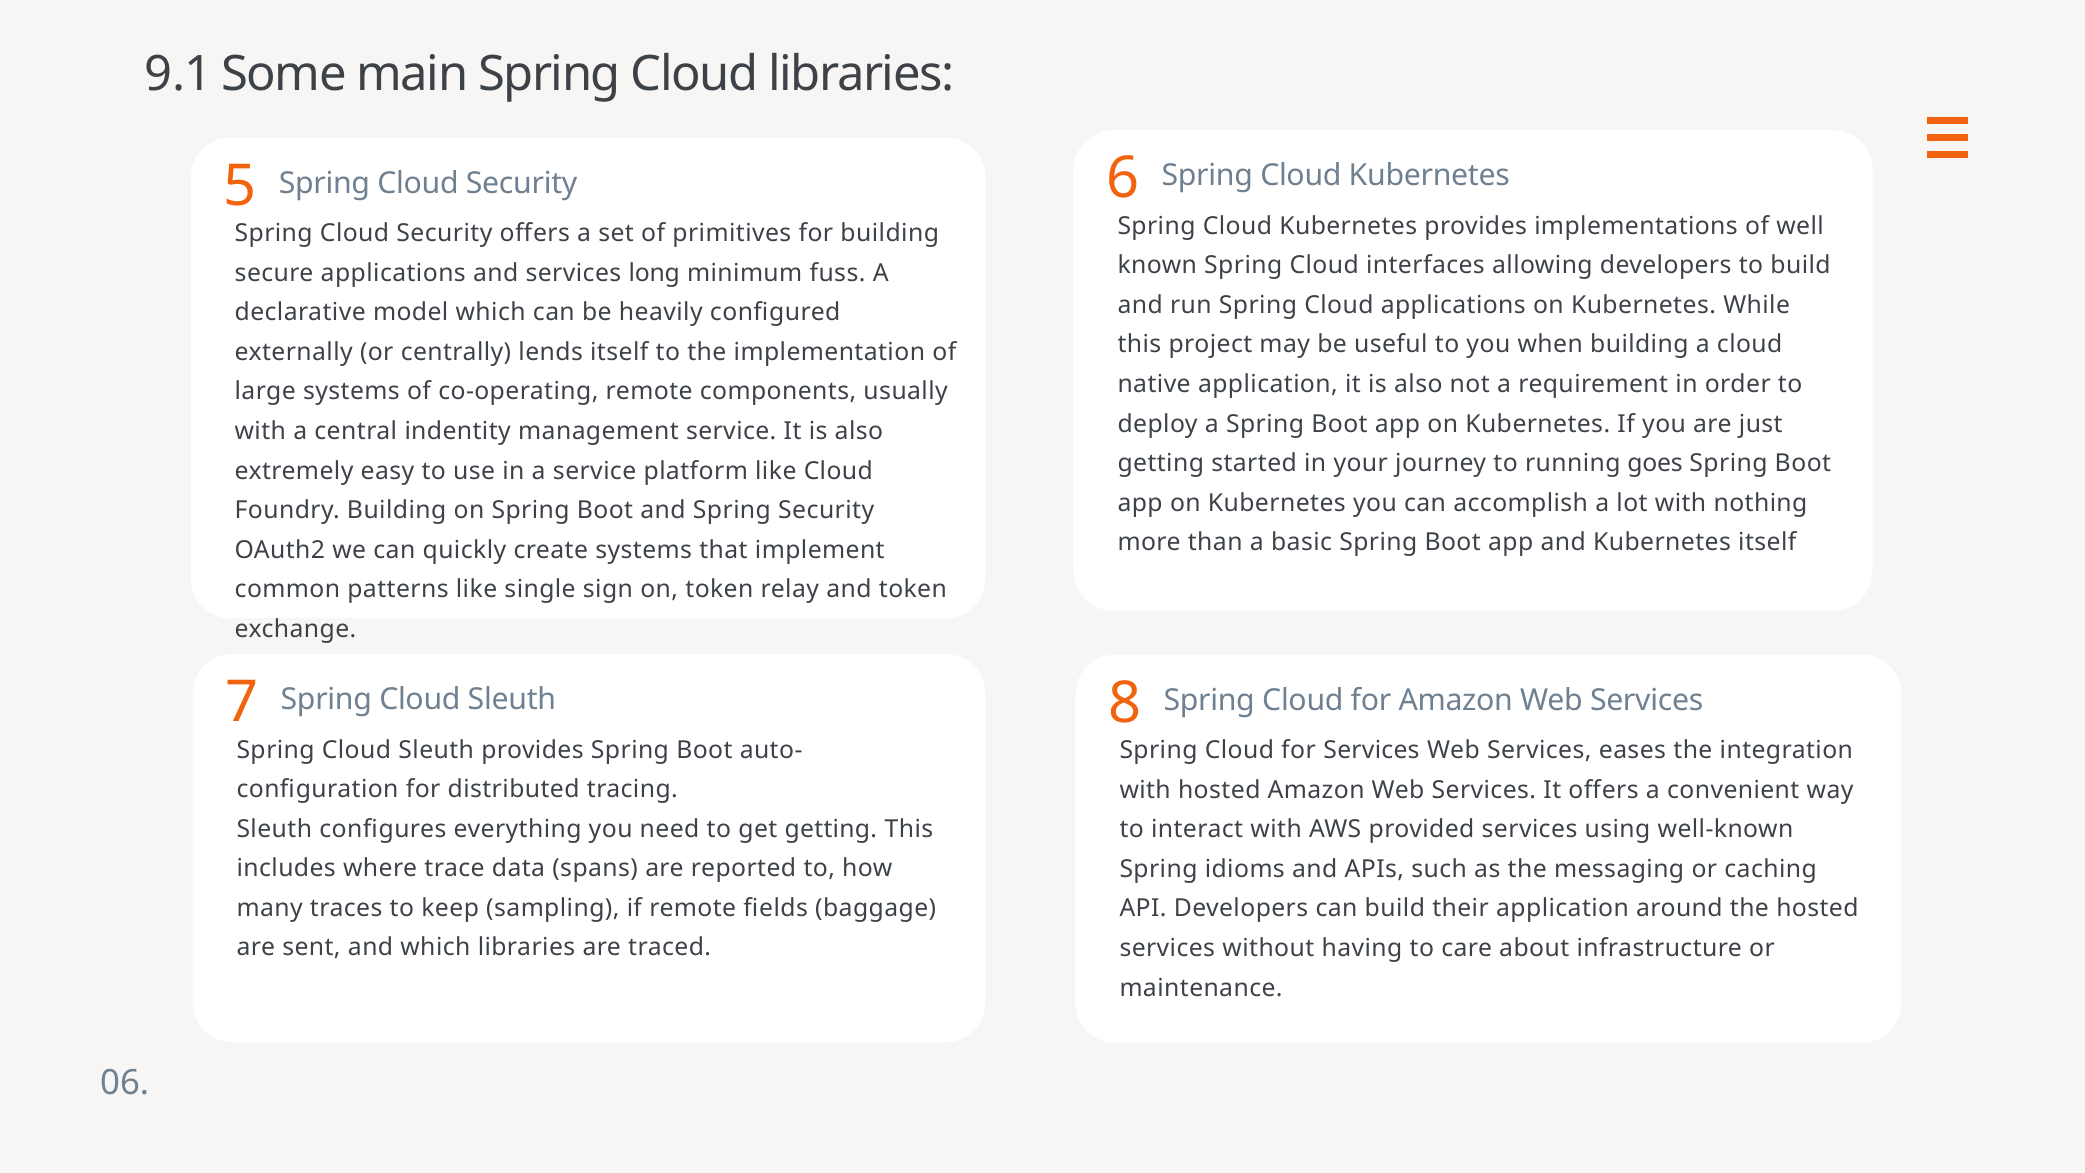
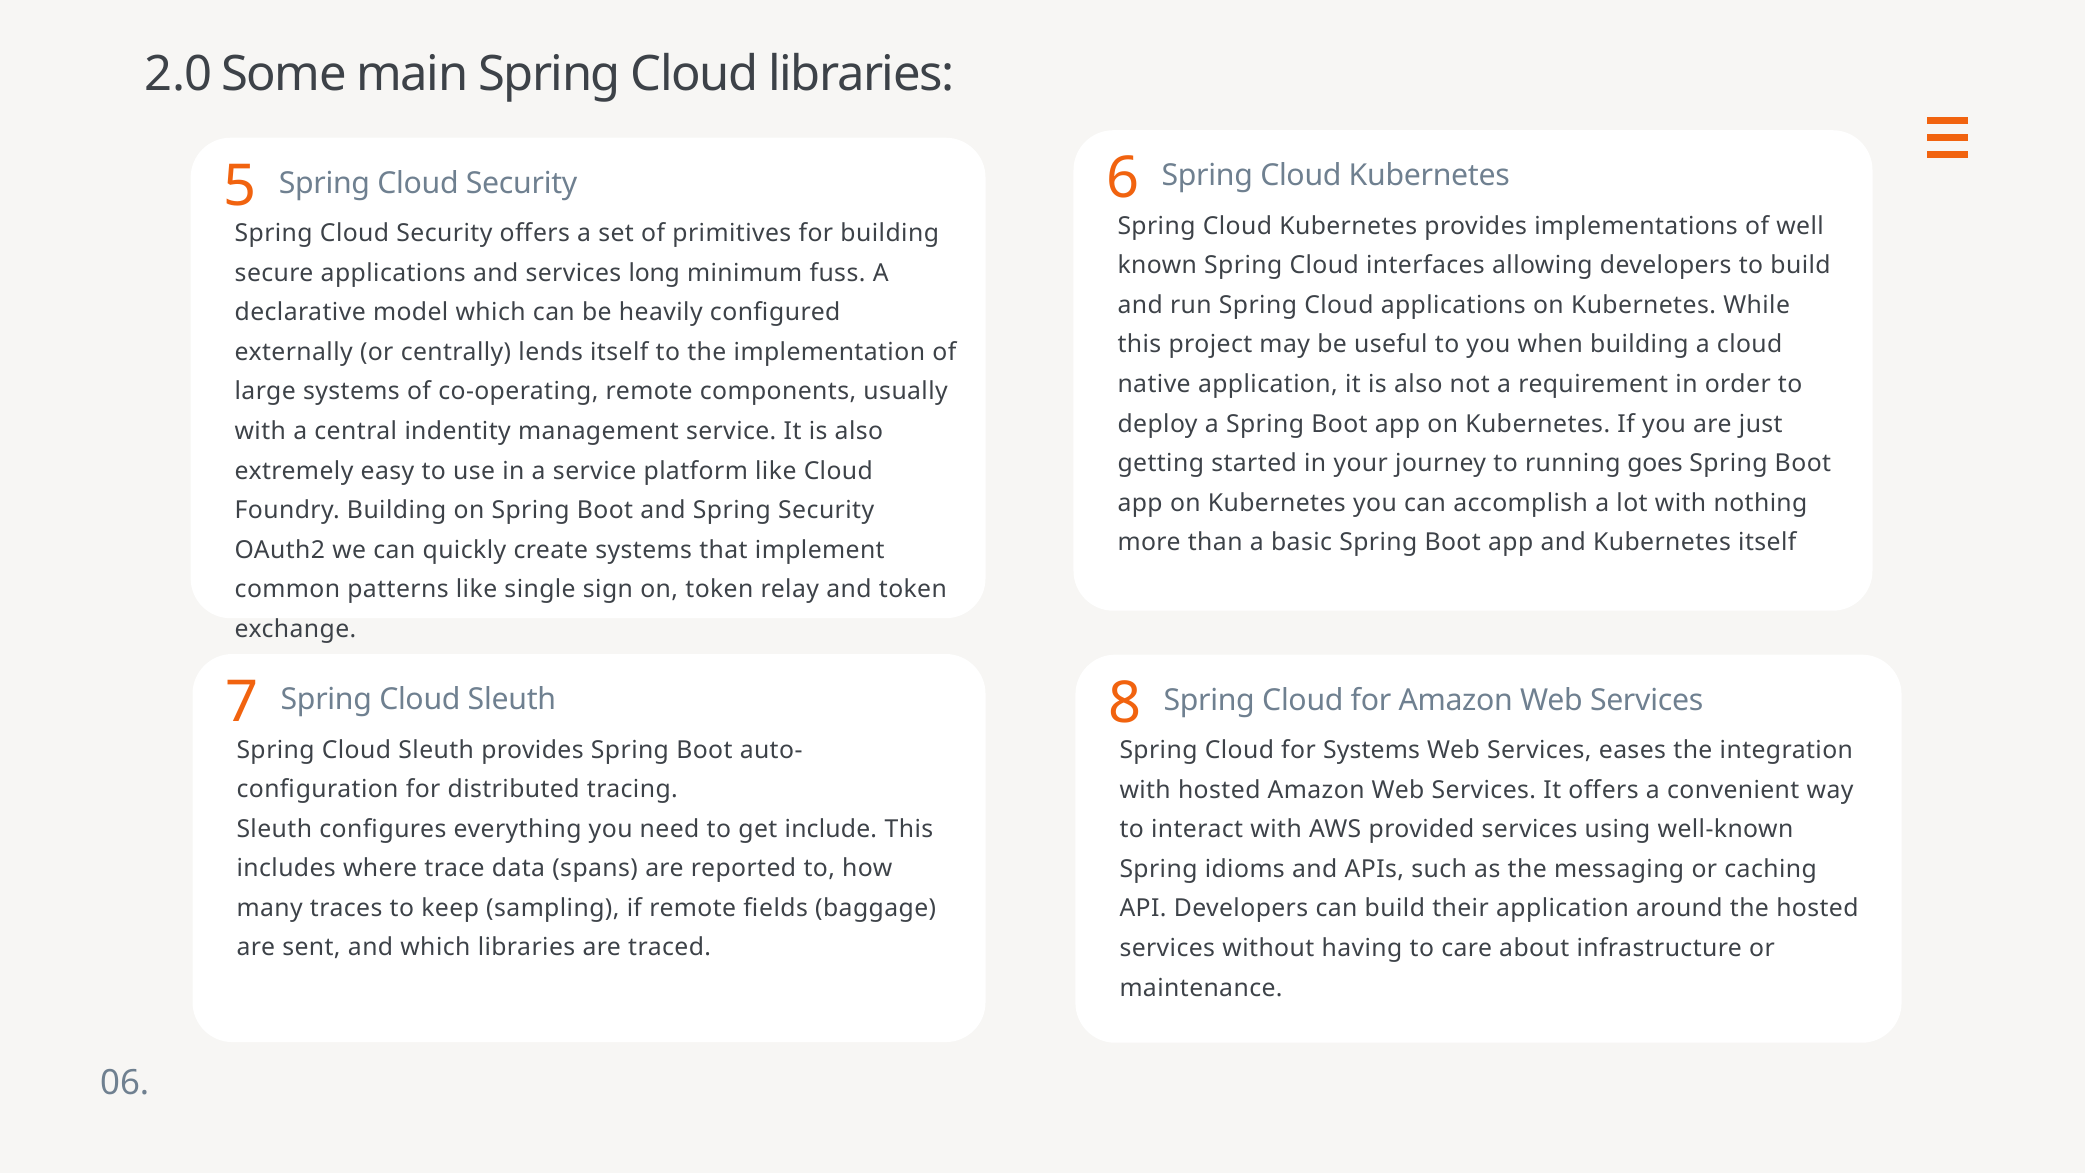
9.1: 9.1 -> 2.0 (179, 75)
for Services: Services -> Systems (1372, 750)
get getting: getting -> include (831, 829)
